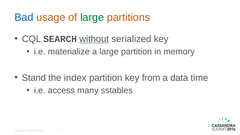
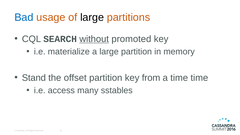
large colour: green -> black (92, 17)
serialized: serialized -> promoted (131, 39)
index: index -> offset (75, 78)
a data: data -> time (179, 78)
